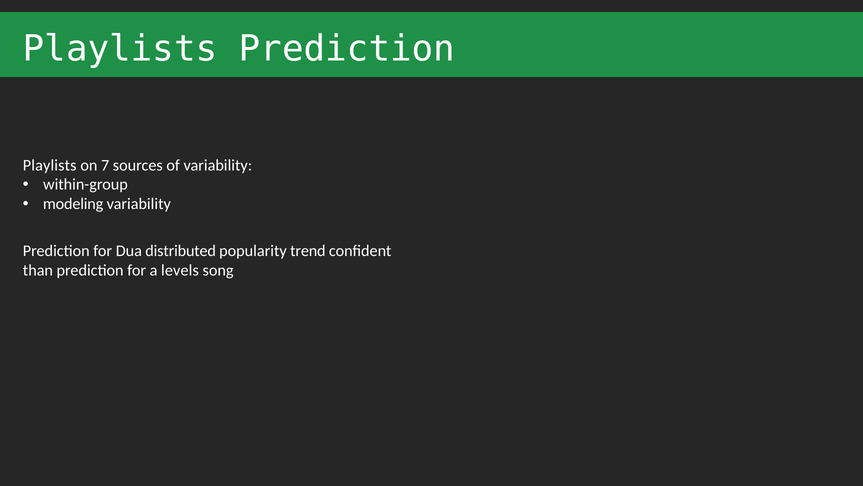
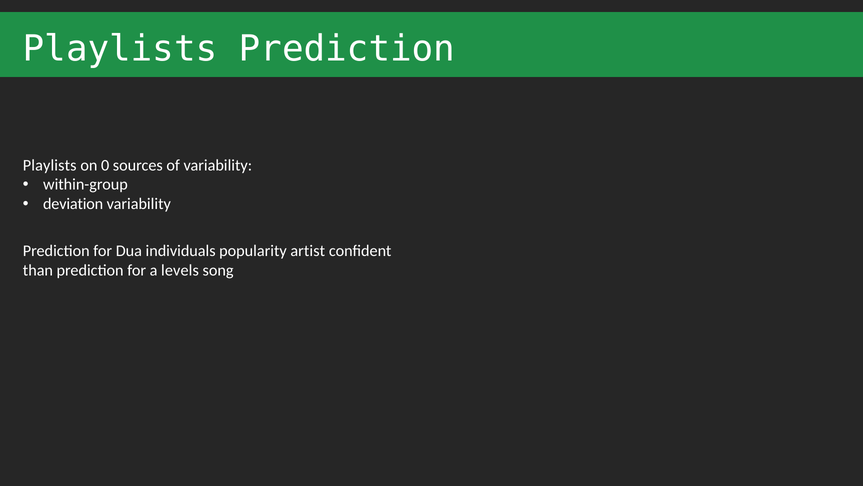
7: 7 -> 0 (105, 165)
modeling: modeling -> deviation (73, 204)
distributed: distributed -> individuals (181, 250)
trend: trend -> artist (308, 250)
